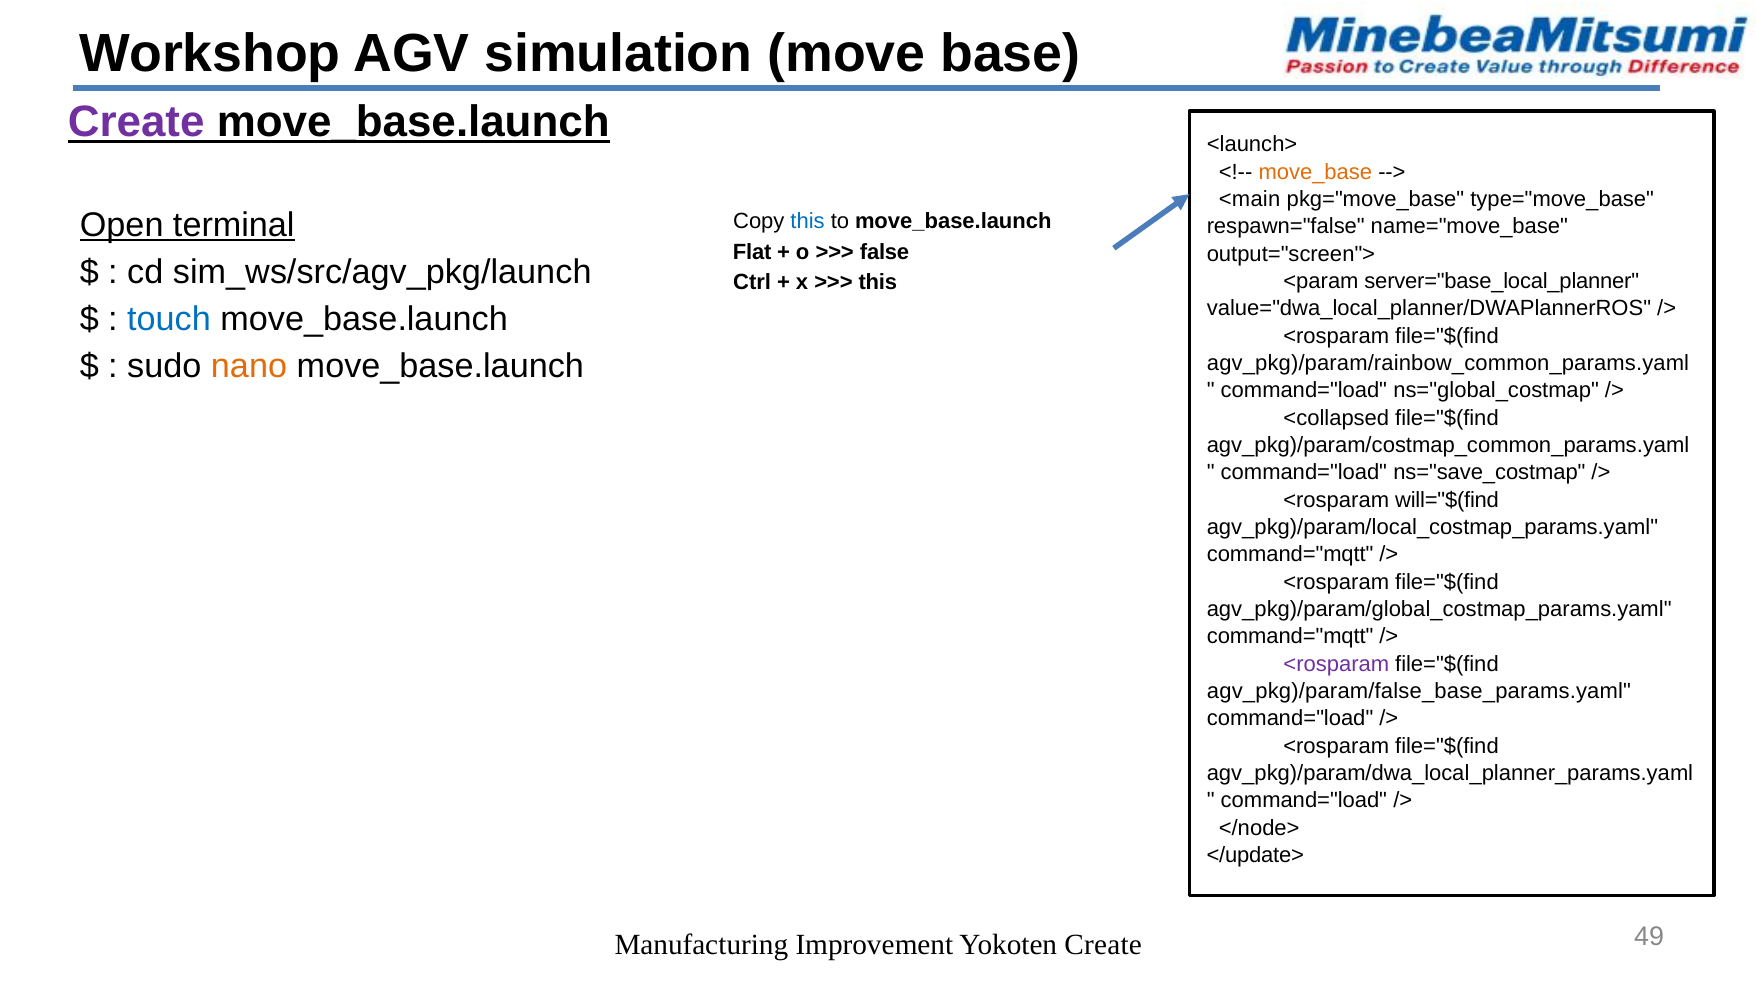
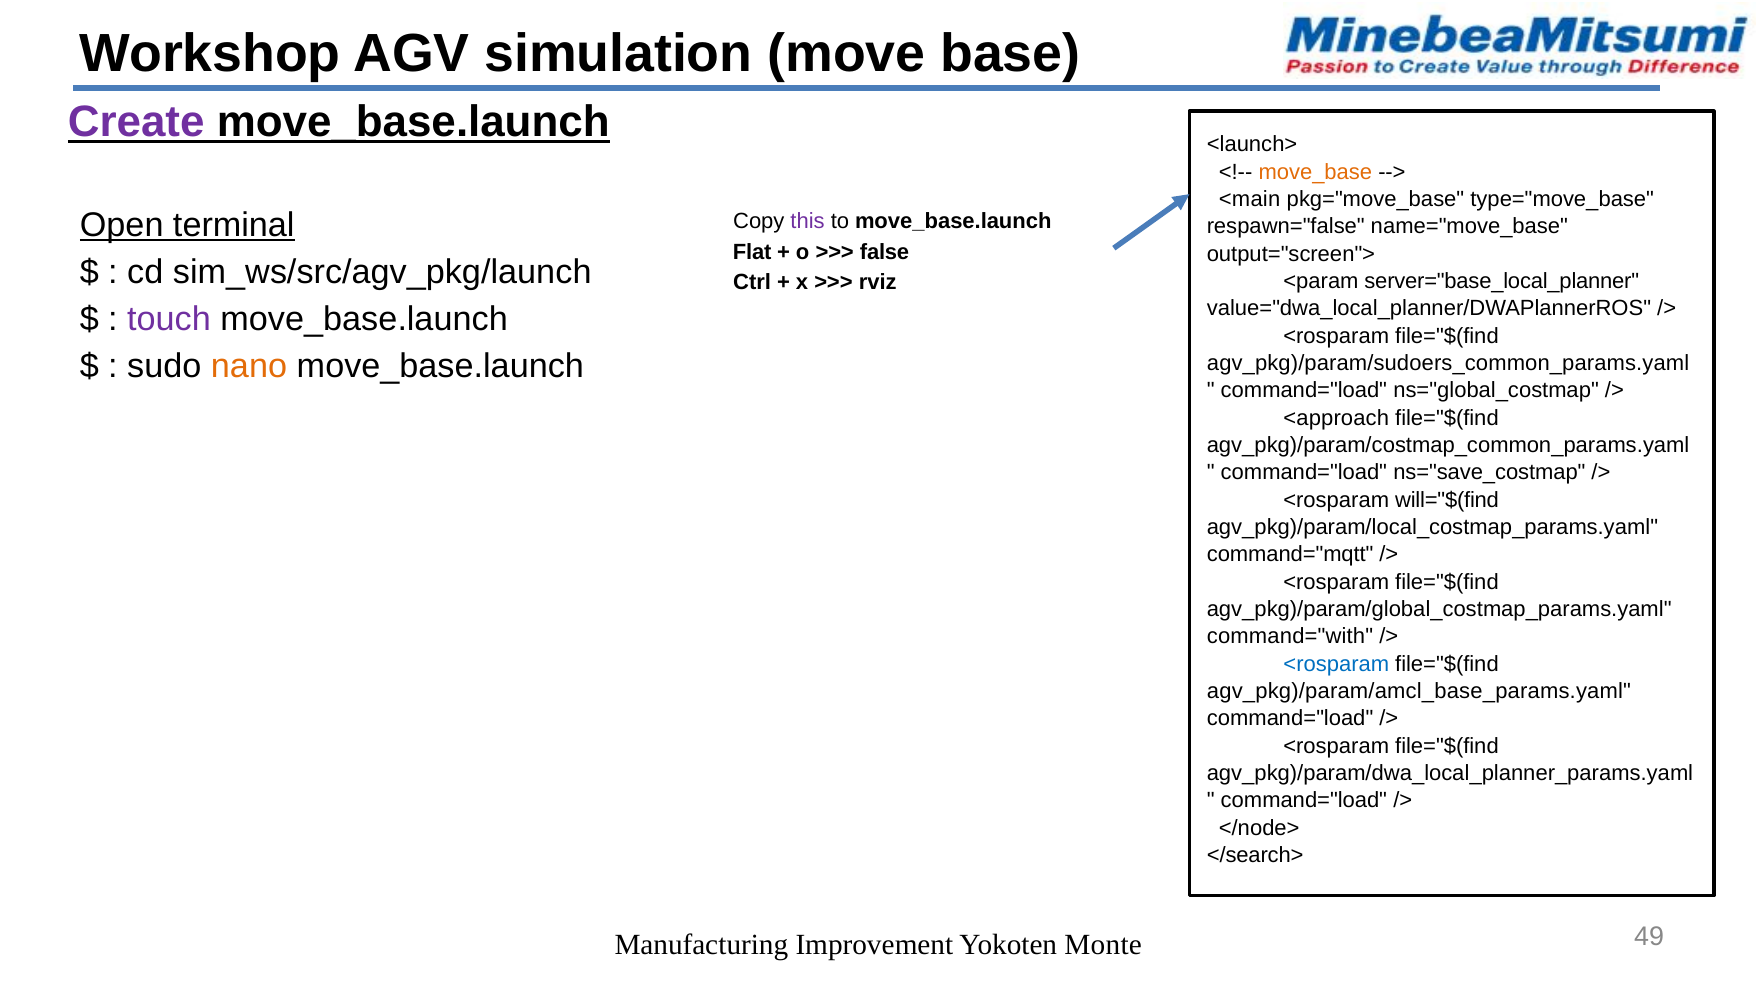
this colour: blue -> purple (808, 221)
this: this -> rviz (878, 282)
touch colour: blue -> purple (169, 319)
agv_pkg)/param/rainbow_common_params.yaml: agv_pkg)/param/rainbow_common_params.yaml -> agv_pkg)/param/sudoers_common_params.yaml (1448, 363)
<collapsed: <collapsed -> <approach (1336, 418)
command="mqtt: command="mqtt -> command="with (1290, 637)
<rosparam colour: purple -> blue (1336, 664)
agv_pkg)/param/false_base_params.yaml: agv_pkg)/param/false_base_params.yaml -> agv_pkg)/param/amcl_base_params.yaml (1419, 691)
</update>: </update> -> </search> (1255, 855)
Yokoten Create: Create -> Monte (1103, 945)
